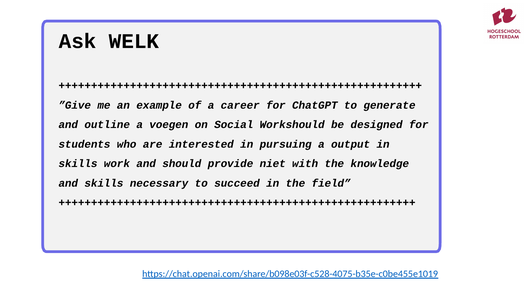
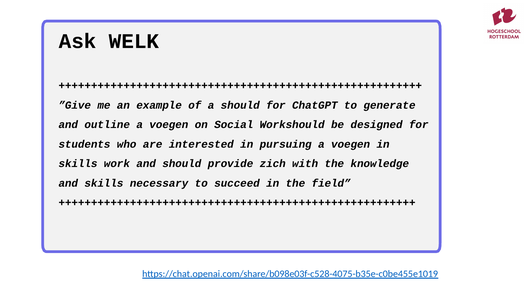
a career: career -> should (240, 105)
pursuing a output: output -> voegen (351, 144)
niet: niet -> zich (273, 164)
